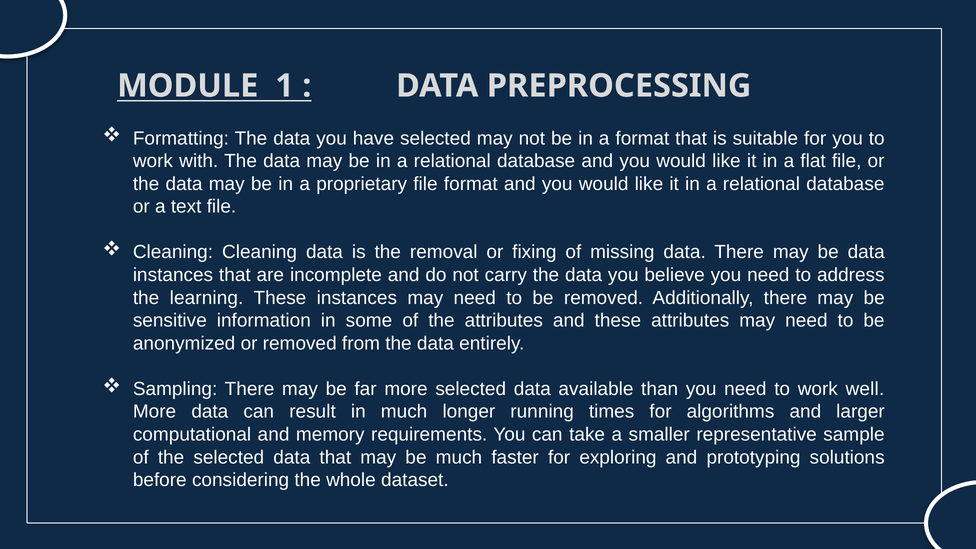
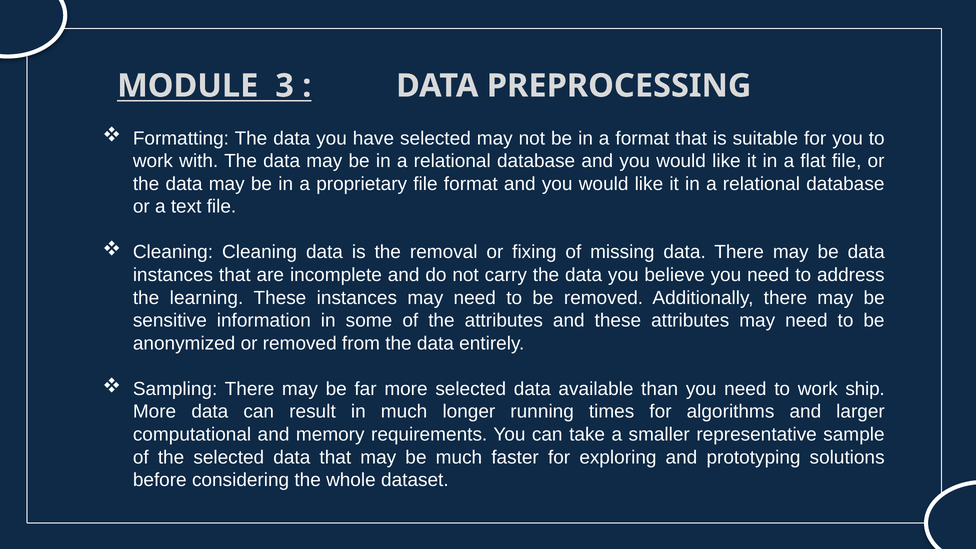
1: 1 -> 3 (285, 86)
well: well -> ship (865, 389)
